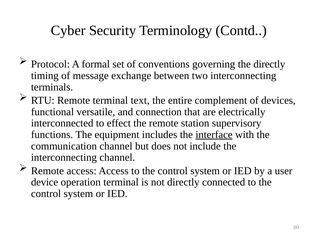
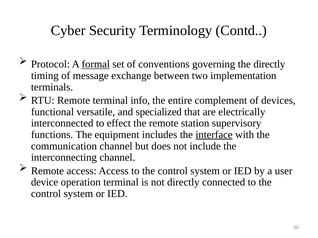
formal underline: none -> present (96, 64)
two interconnecting: interconnecting -> implementation (243, 76)
text: text -> info (140, 101)
connection: connection -> specialized (159, 112)
